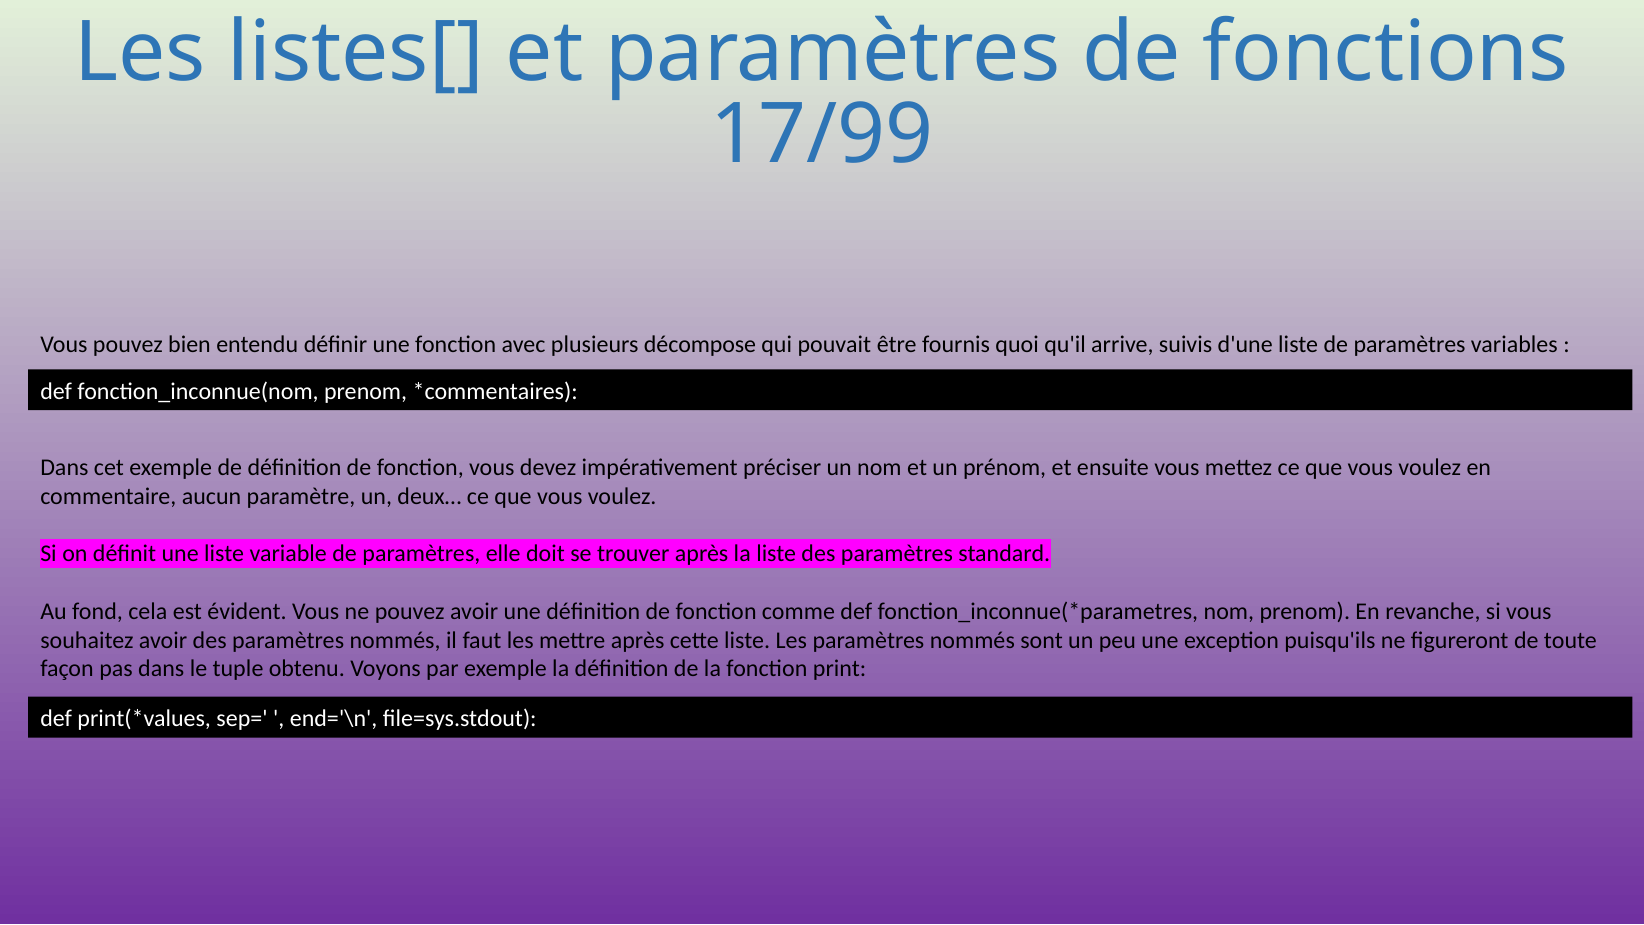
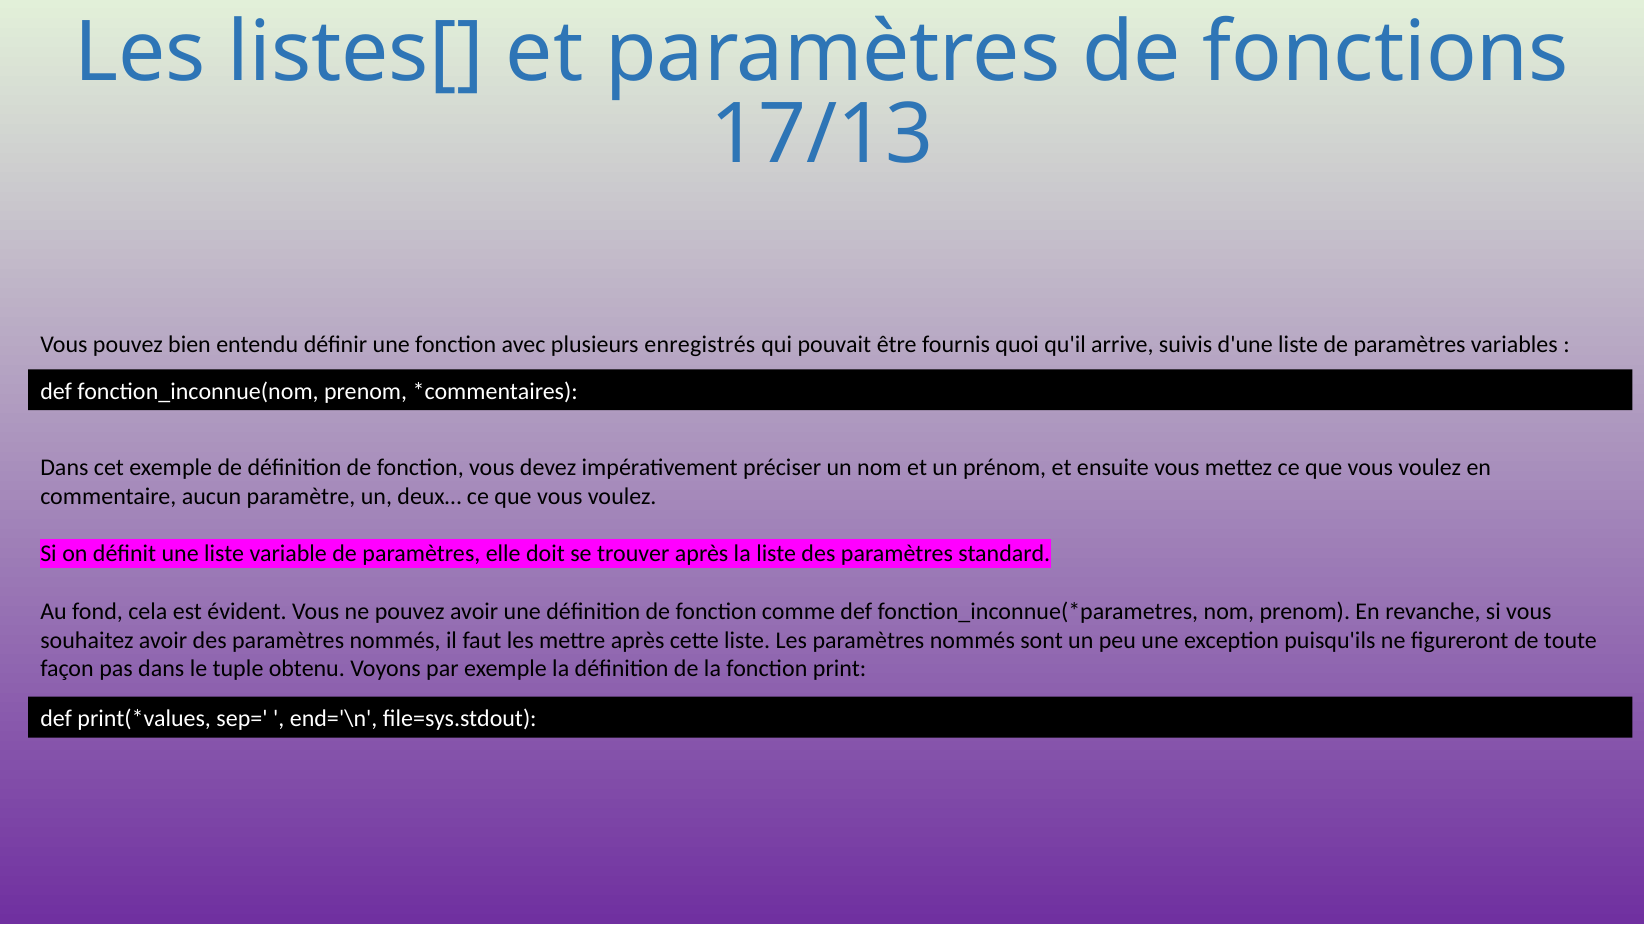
17/99: 17/99 -> 17/13 (822, 135)
décompose: décompose -> enregistrés (700, 345)
